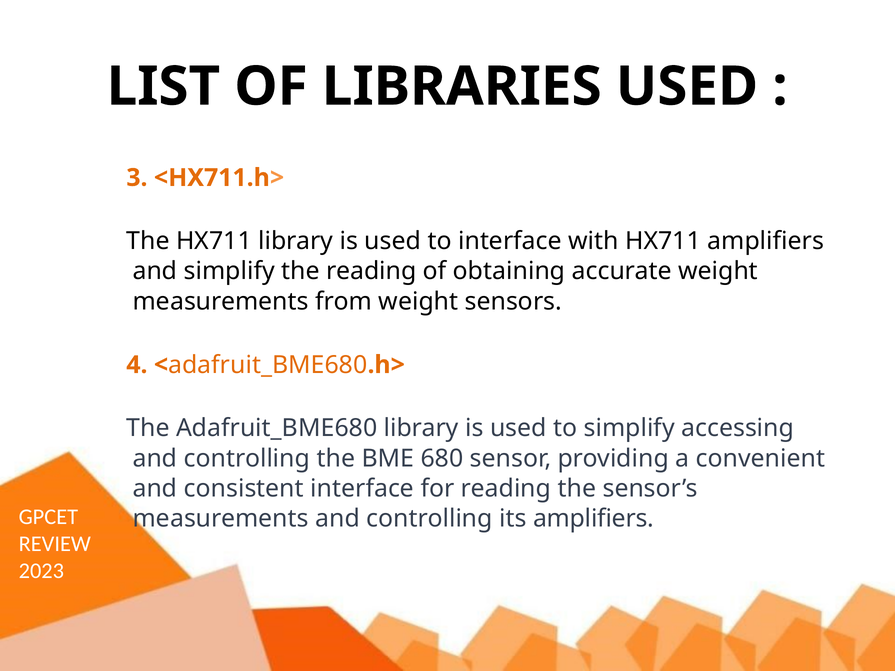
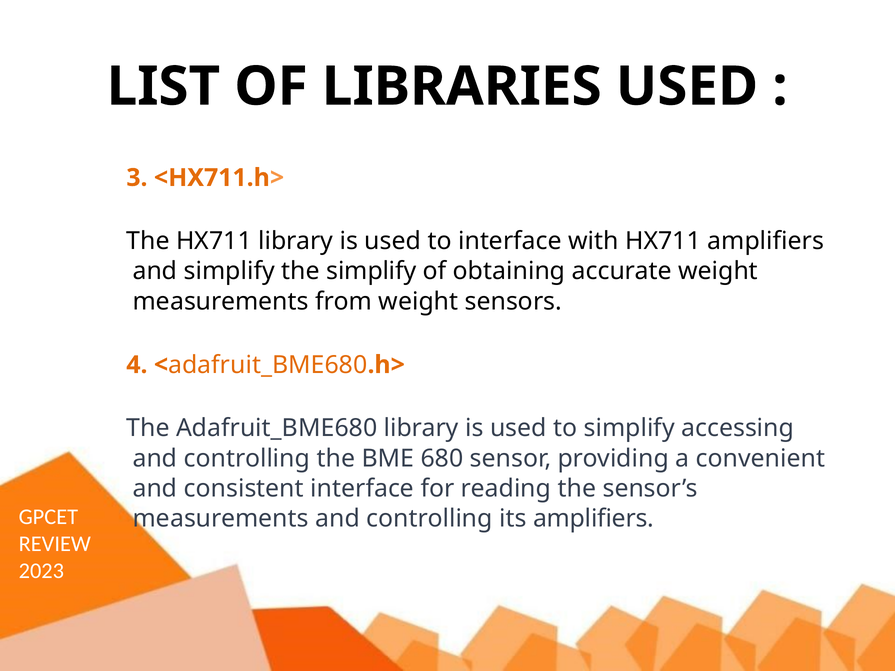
the reading: reading -> simplify (371, 271)
